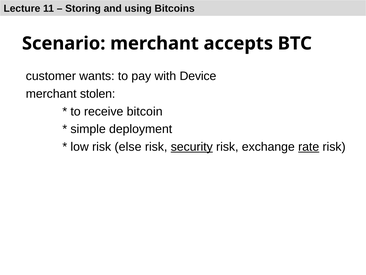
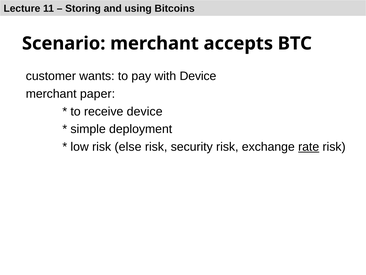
stolen: stolen -> paper (98, 94)
receive bitcoin: bitcoin -> device (145, 111)
security underline: present -> none (192, 147)
